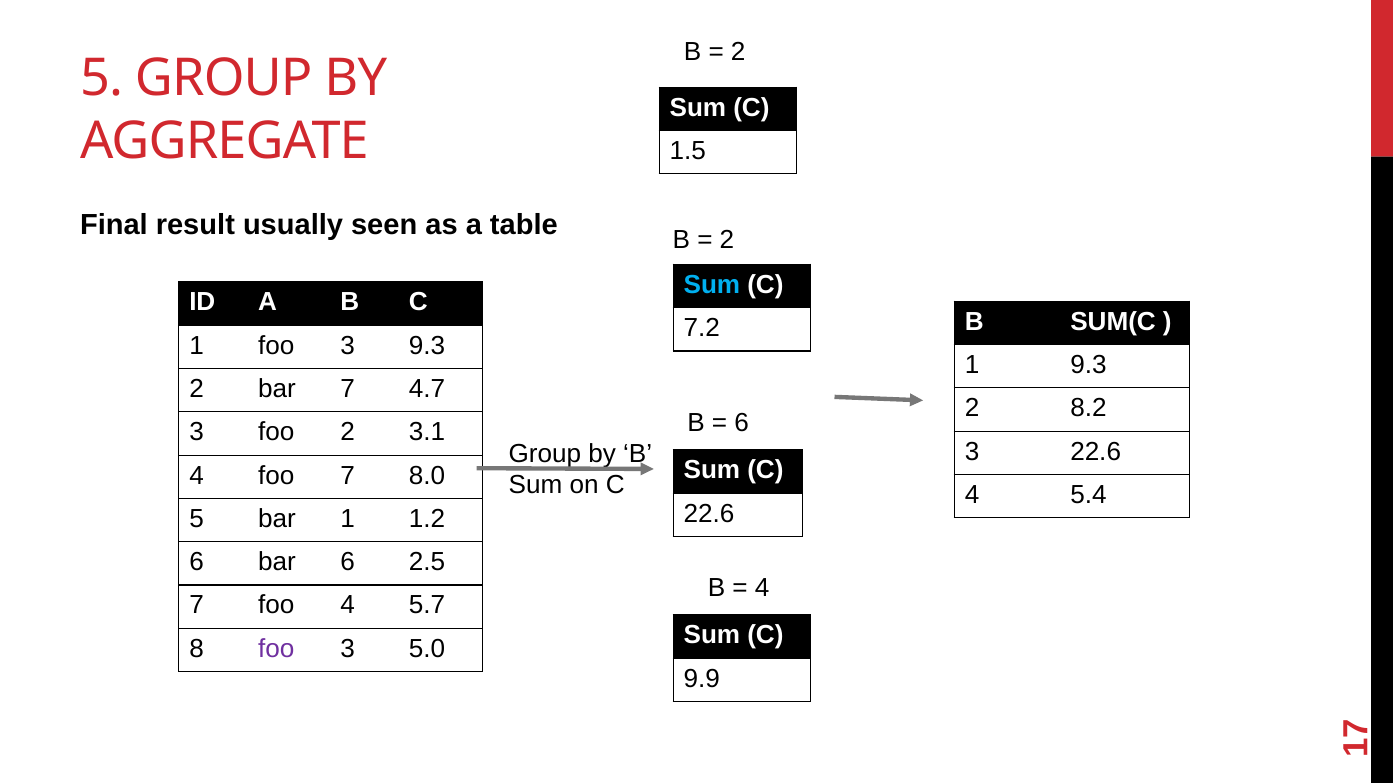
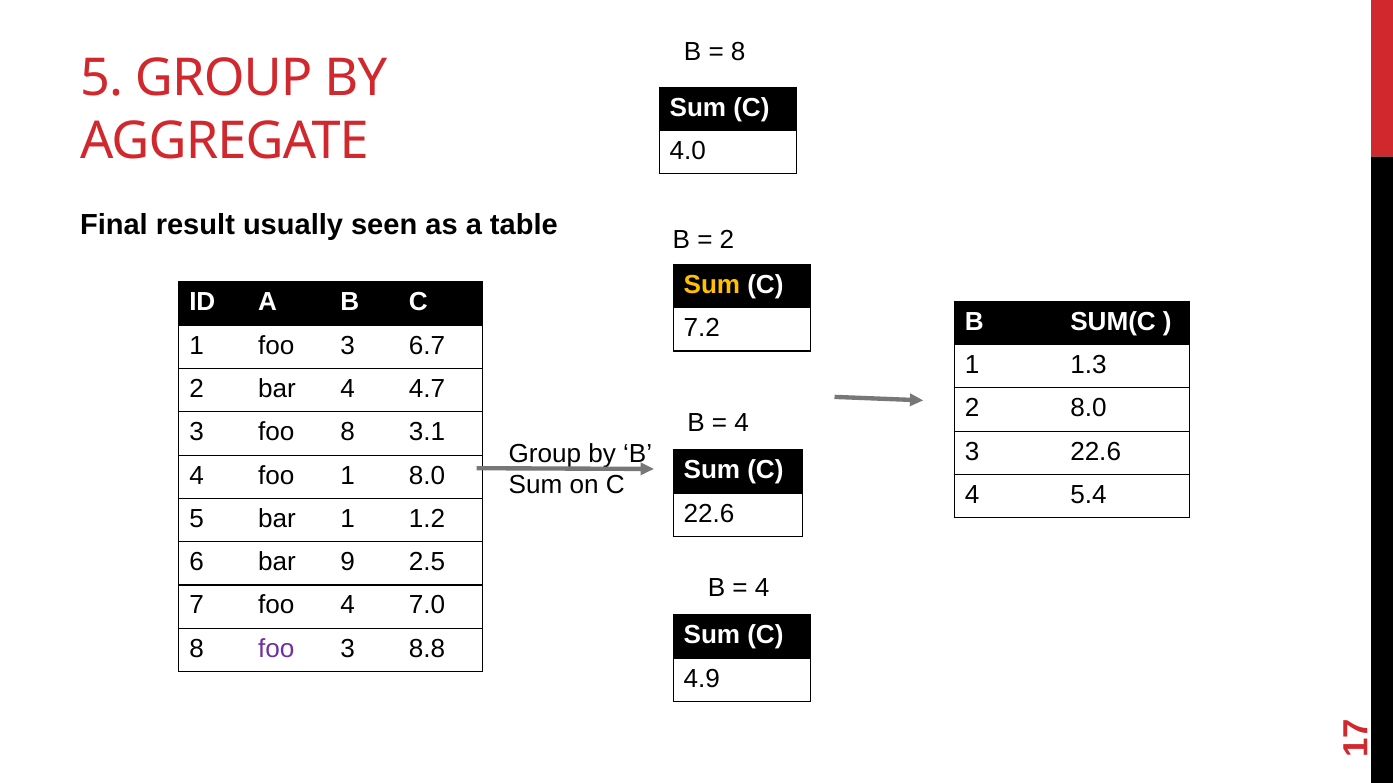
2: 2 -> 8 (738, 52)
1.5: 1.5 -> 4.0 (688, 151)
Sum colour: light blue -> yellow (712, 285)
3 9.3: 9.3 -> 6.7 (427, 346)
1 9.3: 9.3 -> 1.3 (1088, 365)
bar 7: 7 -> 4 (348, 389)
2 8.2: 8.2 -> 8.0 (1088, 408)
6: 6 -> 4 (742, 423)
foo 2: 2 -> 8 (348, 432)
foo 7: 7 -> 1 (348, 476)
bar 6: 6 -> 9 (348, 562)
5.7: 5.7 -> 7.0 (427, 606)
5.0: 5.0 -> 8.8 (427, 649)
9.9: 9.9 -> 4.9 (702, 679)
